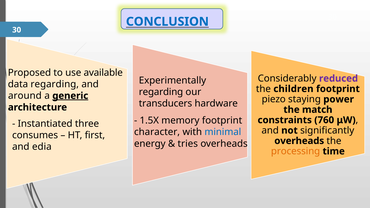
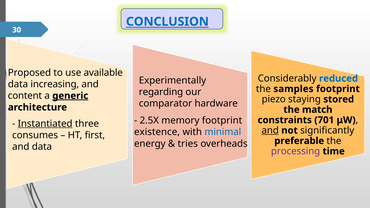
reduced colour: purple -> blue (339, 79)
data regarding: regarding -> increasing (55, 84)
children: children -> samples (293, 89)
around: around -> content (25, 96)
power: power -> stored (339, 99)
transducers: transducers -> comparator (165, 104)
1.5X: 1.5X -> 2.5X (149, 121)
760: 760 -> 701 (324, 120)
Instantiated underline: none -> present (45, 124)
and underline: none -> present (270, 131)
character: character -> existence (157, 132)
overheads: overheads -> preferable (299, 141)
and edia: edia -> data (42, 147)
processing colour: orange -> purple (296, 151)
